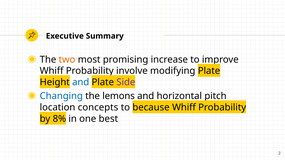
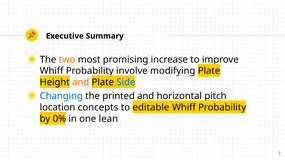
and colour: blue -> orange (81, 82)
Side colour: purple -> blue (126, 82)
lemons: lemons -> printed (119, 96)
because: because -> editable (151, 108)
8%: 8% -> 0% (59, 119)
best: best -> lean (108, 119)
